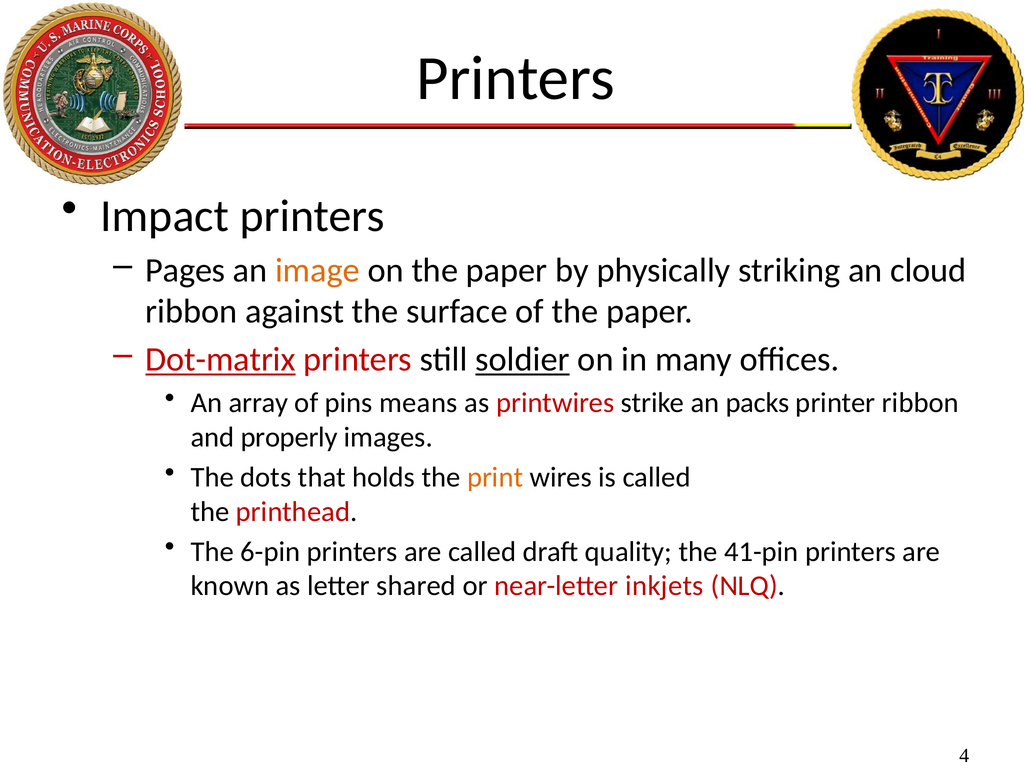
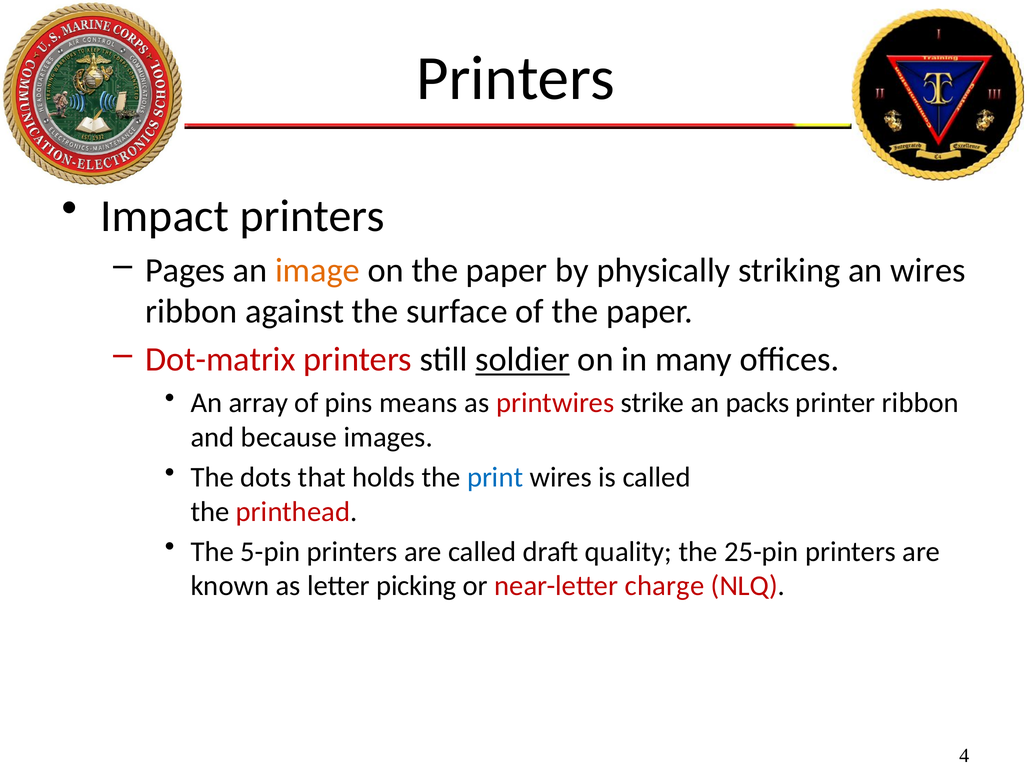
an cloud: cloud -> wires (928, 270)
Dot-matrix underline: present -> none (220, 360)
properly: properly -> because (289, 437)
print colour: orange -> blue (495, 477)
6-pin: 6-pin -> 5-pin (270, 552)
41-pin: 41-pin -> 25-pin (761, 552)
shared: shared -> picking (416, 586)
inkjets: inkjets -> charge (665, 586)
